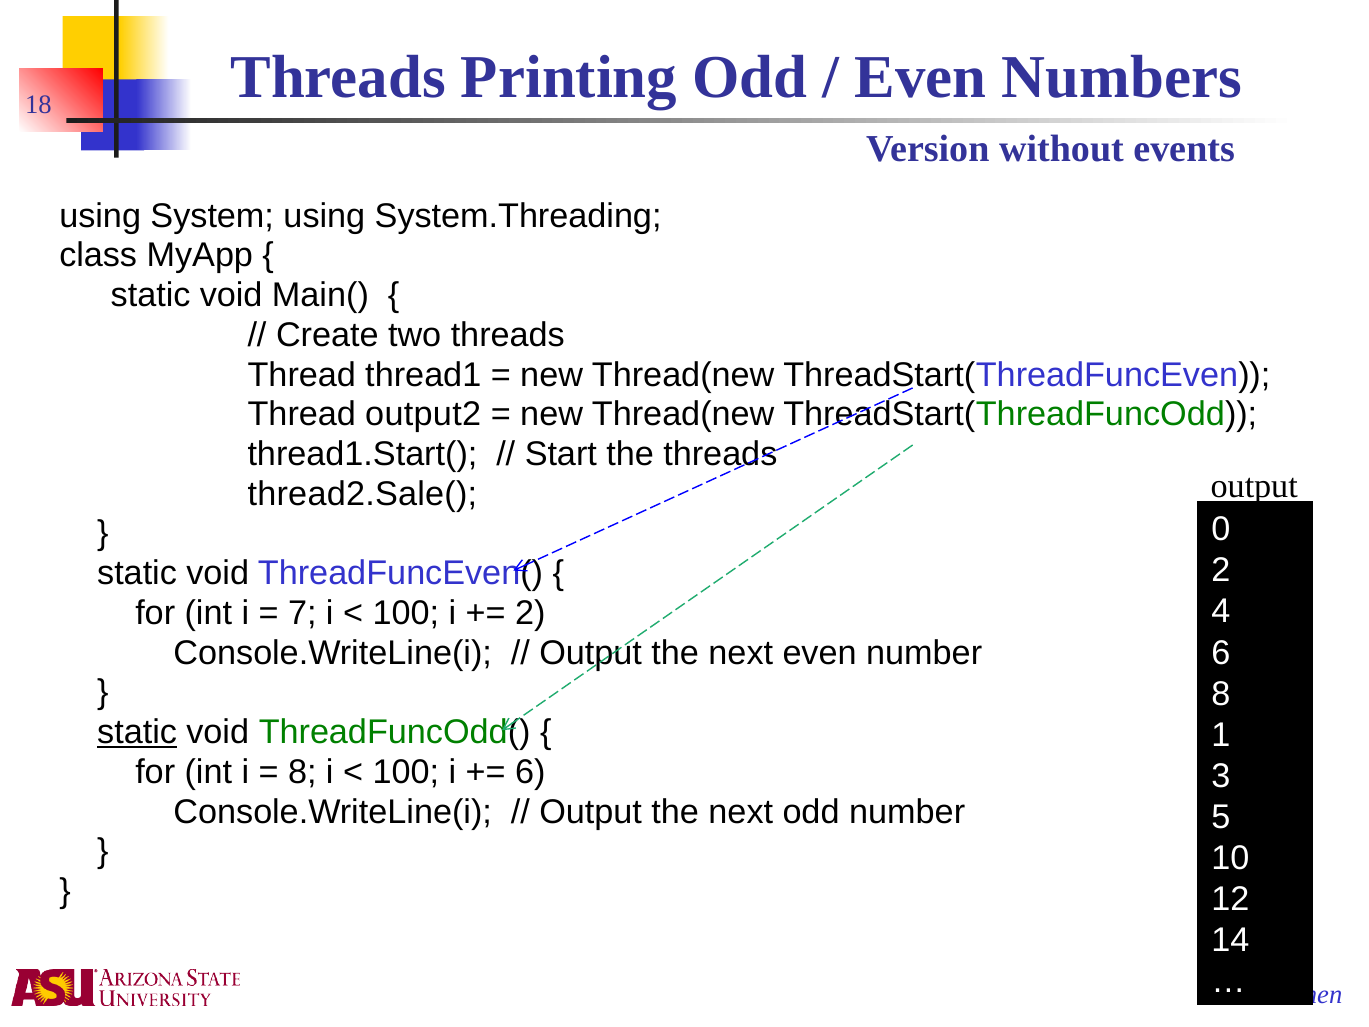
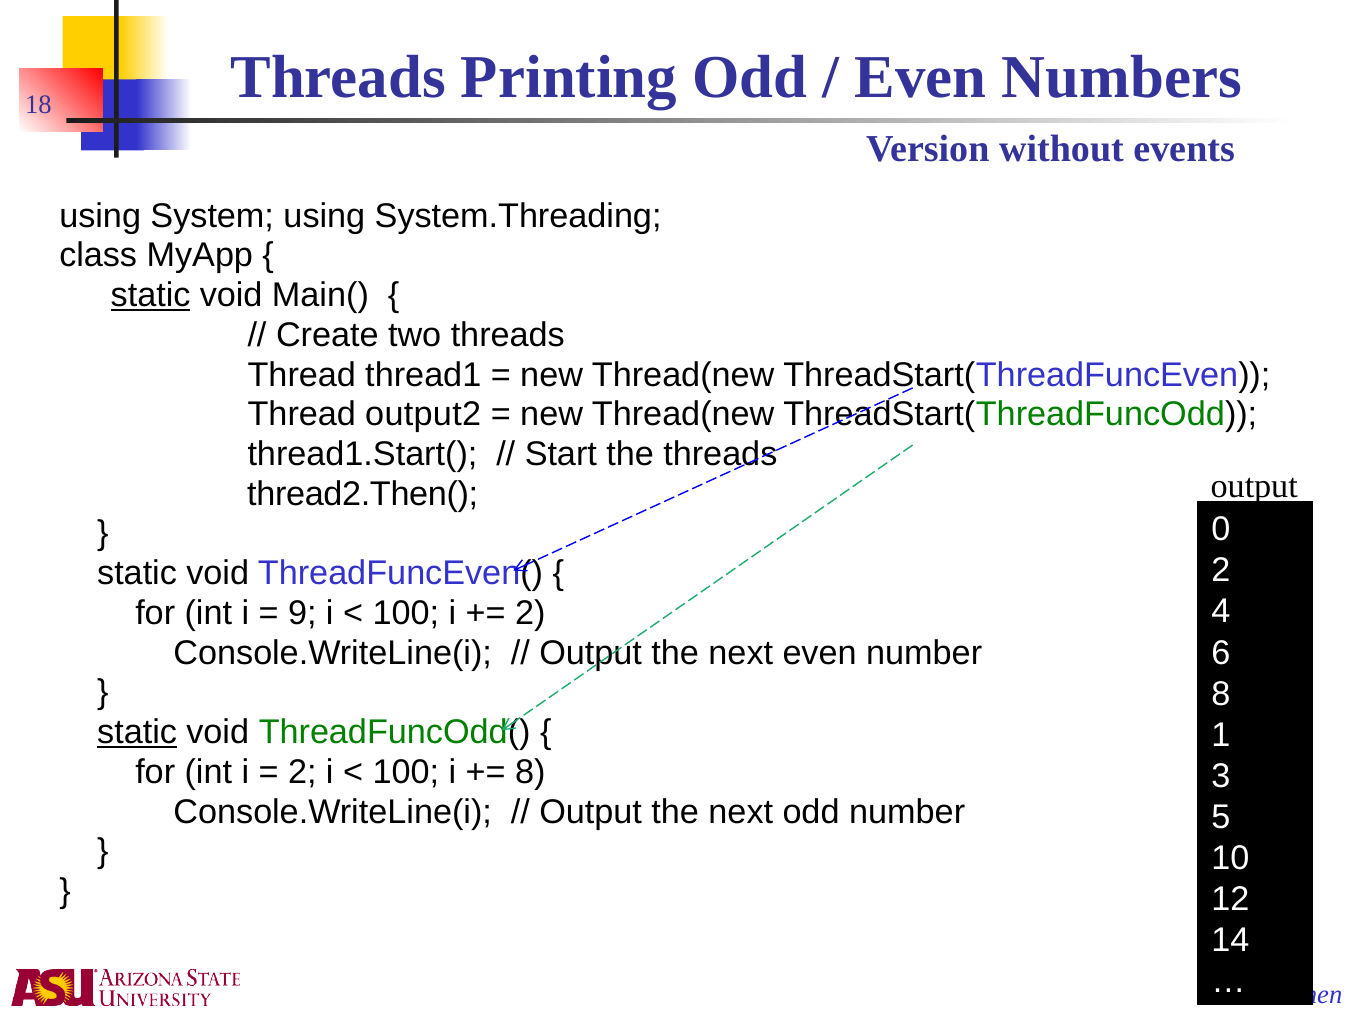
static underline: none -> present (151, 295)
thread2.Sale(: thread2.Sale( -> thread2.Then( (363, 494)
7: 7 -> 9 (302, 613)
8: 8 -> 2 (302, 772)
6: 6 -> 8 (530, 772)
